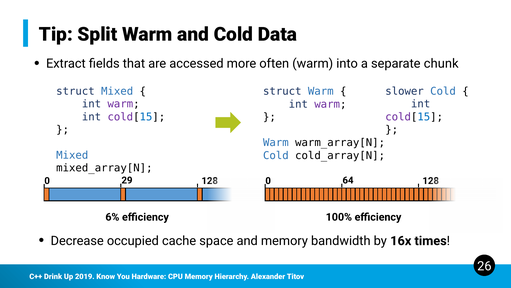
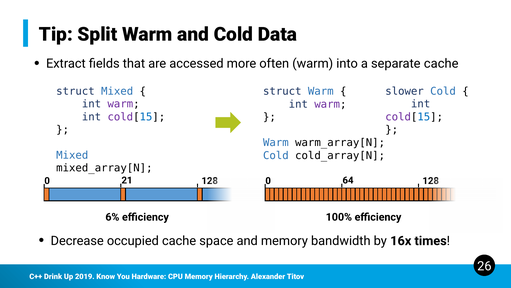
separate chunk: chunk -> cache (441, 64)
29: 29 -> 21 (127, 180)
